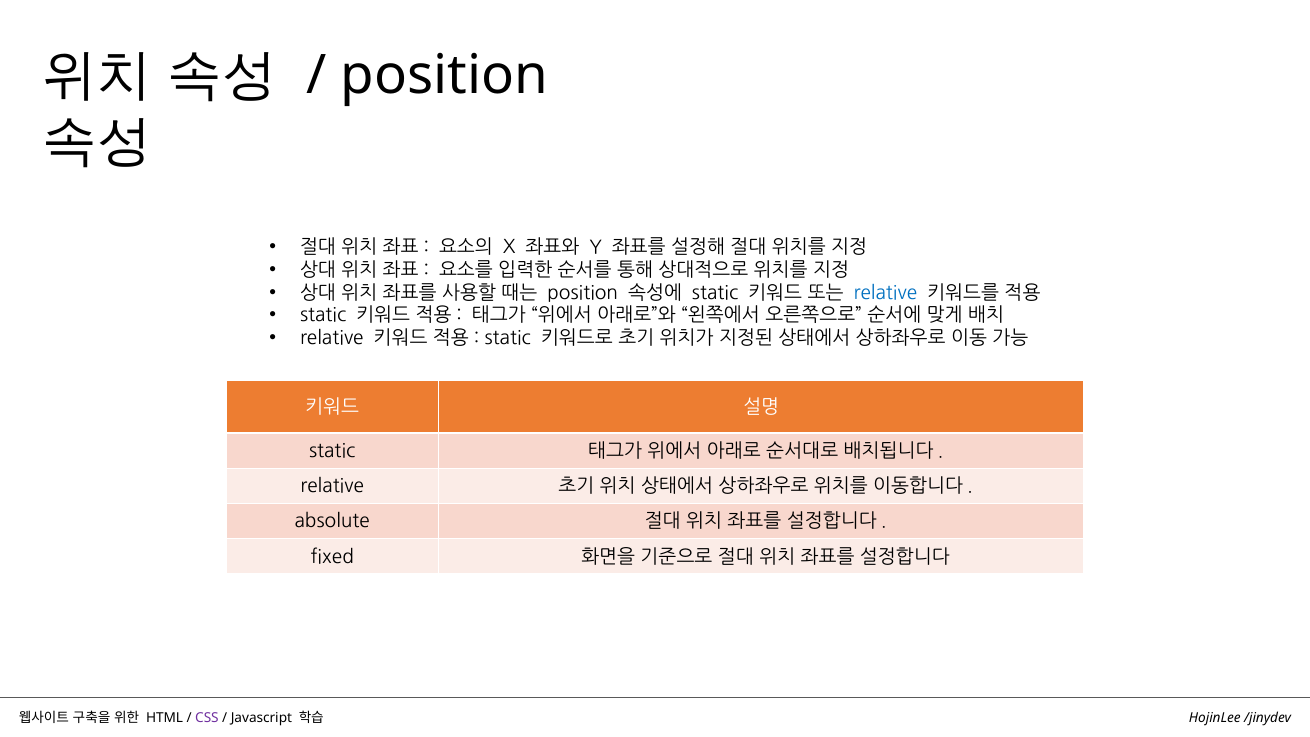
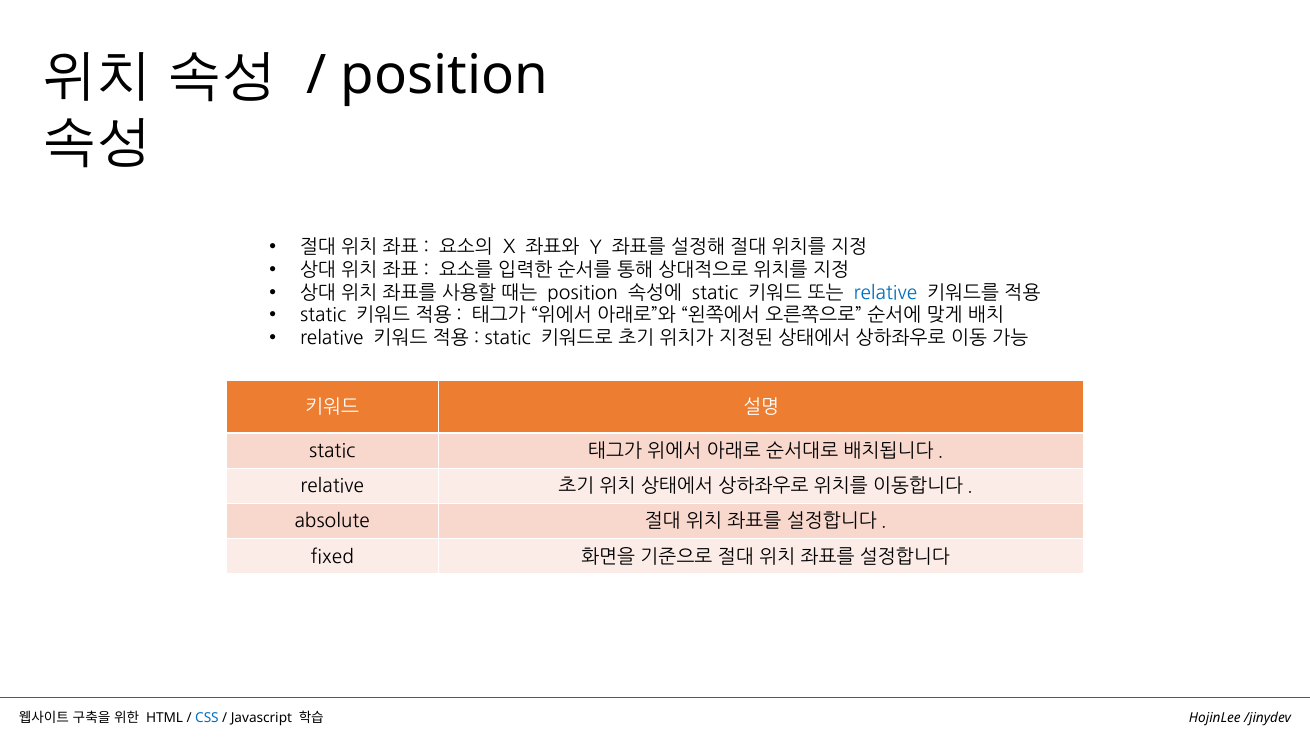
CSS colour: purple -> blue (207, 718)
